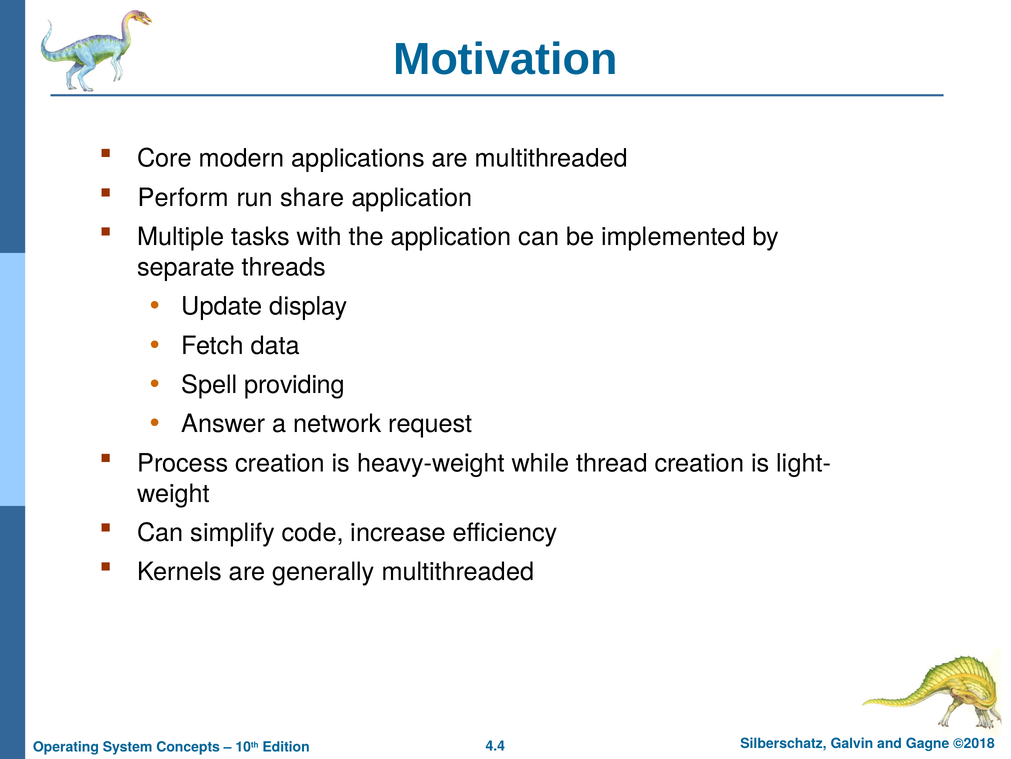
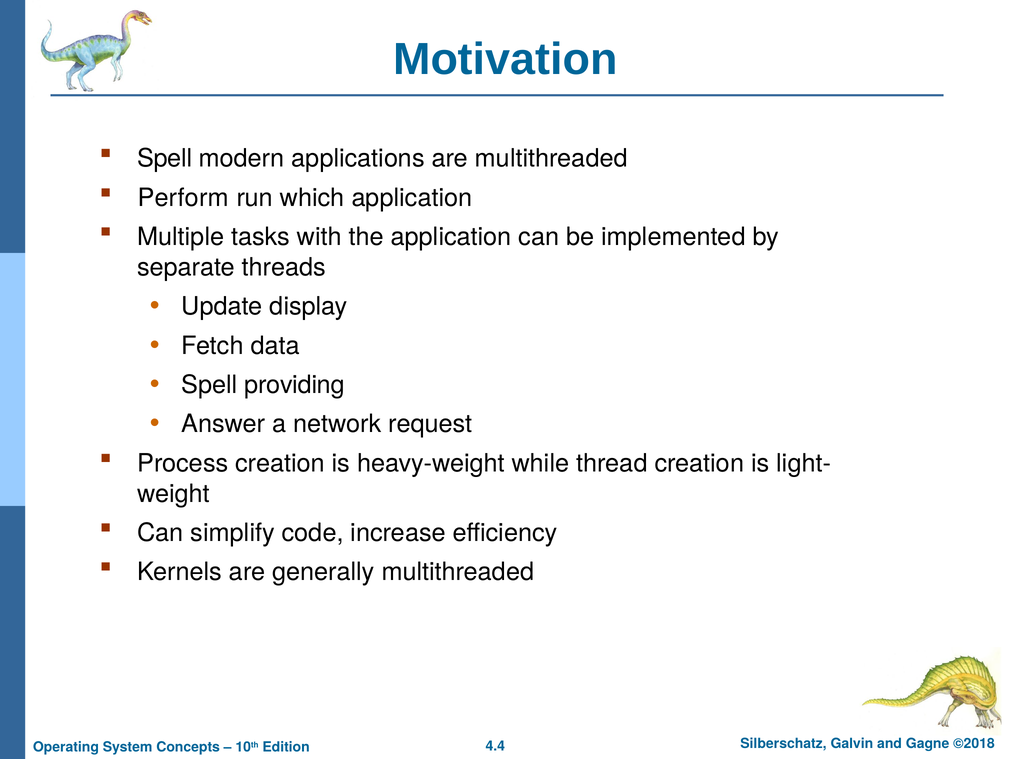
Core: Core -> Spell (165, 158)
share: share -> which (312, 198)
